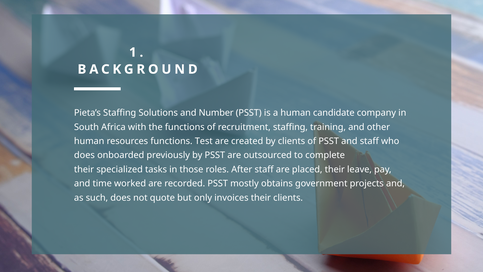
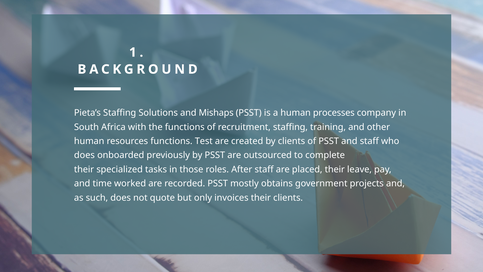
Number: Number -> Mishaps (216, 113)
candidate: candidate -> processes (334, 113)
